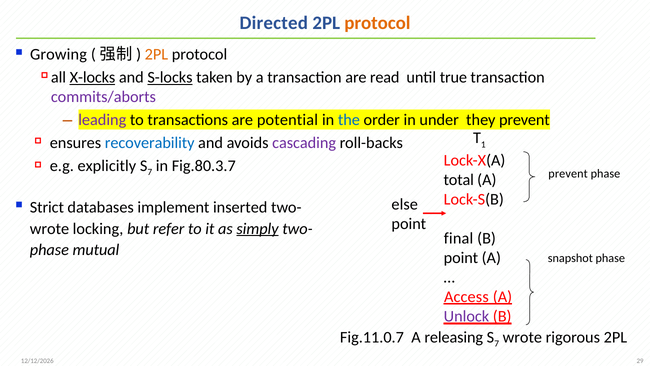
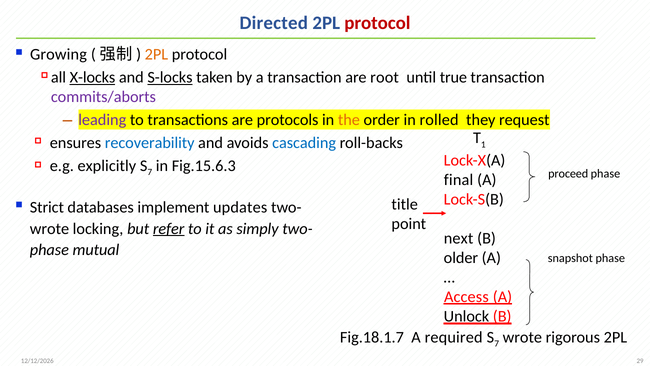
protocol colour: orange -> red (377, 23)
read: read -> root (385, 77)
potential: potential -> protocols (288, 120)
the colour: blue -> orange (349, 120)
under: under -> rolled (439, 120)
they prevent: prevent -> request (524, 120)
cascading colour: purple -> blue (304, 143)
Fig.80.3.7: Fig.80.3.7 -> Fig.15.6.3 (204, 166)
prevent: prevent -> proceed (568, 174)
total: total -> final (459, 180)
else: else -> title (405, 204)
inserted: inserted -> updates (240, 207)
refer underline: none -> present (169, 228)
simply underline: present -> none (257, 228)
final: final -> next (459, 238)
point: point -> older (461, 258)
Unlock colour: purple -> black (466, 316)
Fig.11.0.7: Fig.11.0.7 -> Fig.18.1.7 (372, 337)
releasing: releasing -> required (454, 337)
